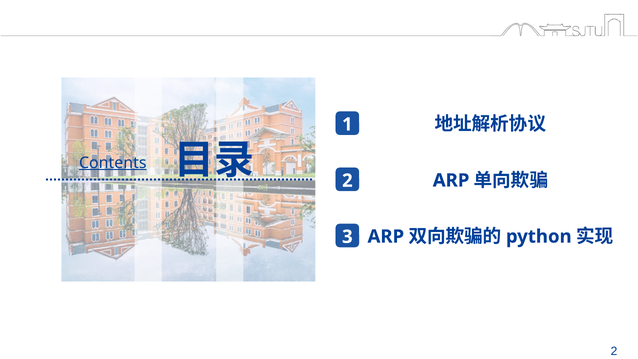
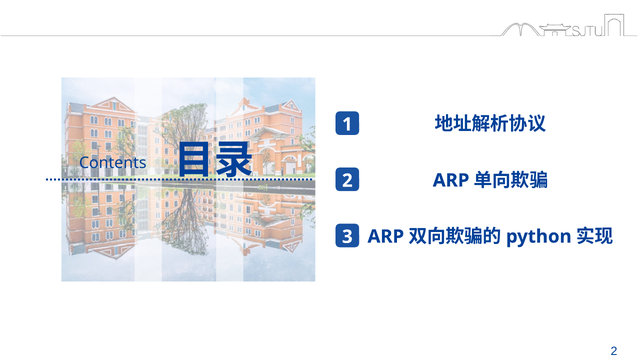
Contents underline: present -> none (113, 163)
